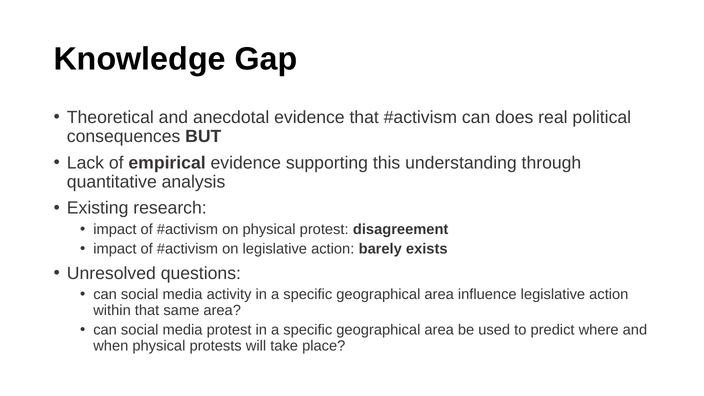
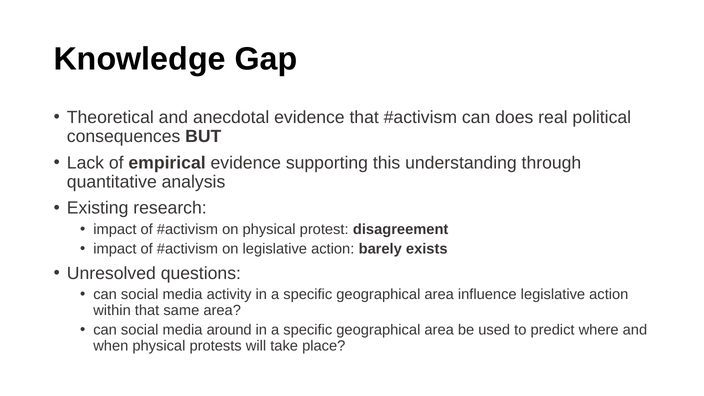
media protest: protest -> around (229, 330)
